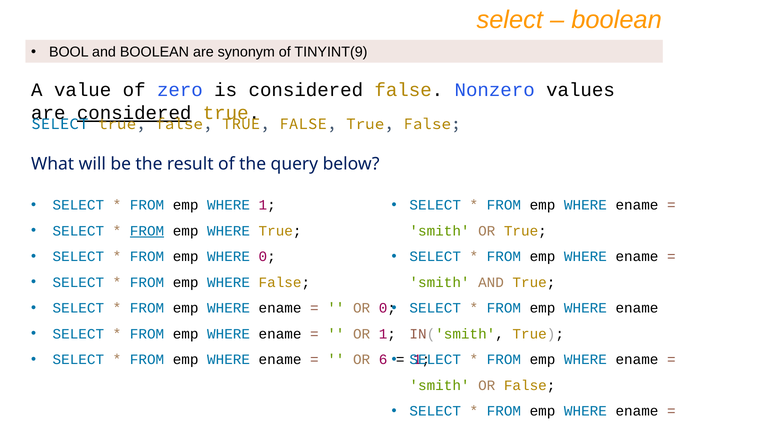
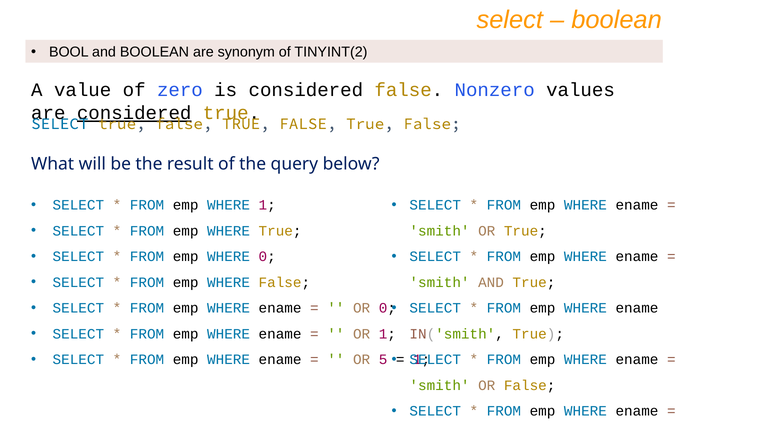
TINYINT(9: TINYINT(9 -> TINYINT(2 (331, 52)
FROM underline: present -> none (147, 231)
6: 6 -> 5 (383, 360)
